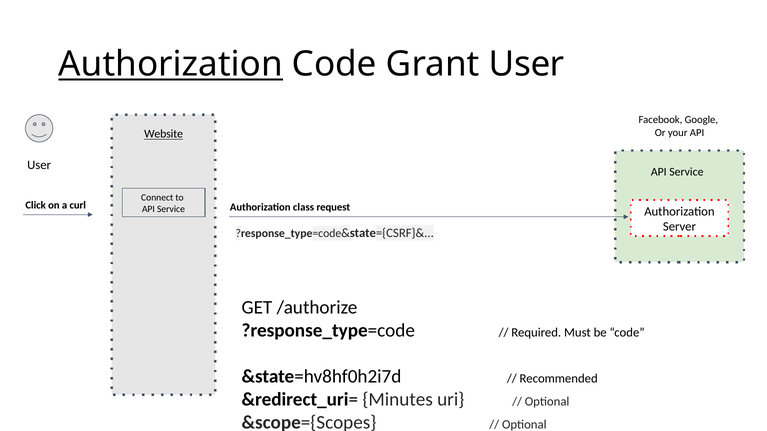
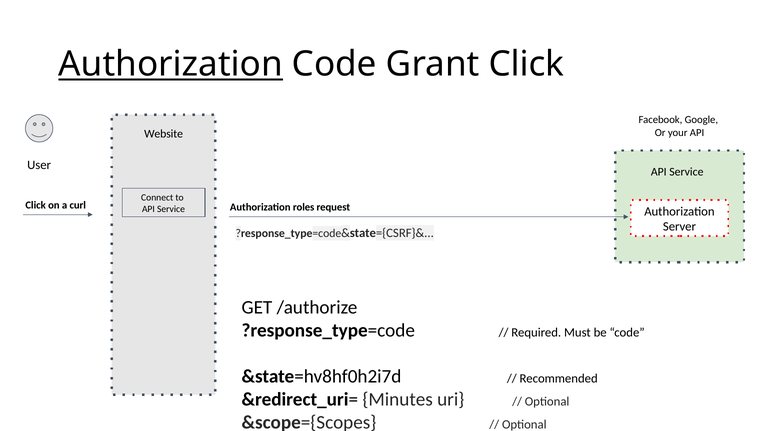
Grant User: User -> Click (526, 64)
Website underline: present -> none (164, 134)
class: class -> roles (304, 208)
